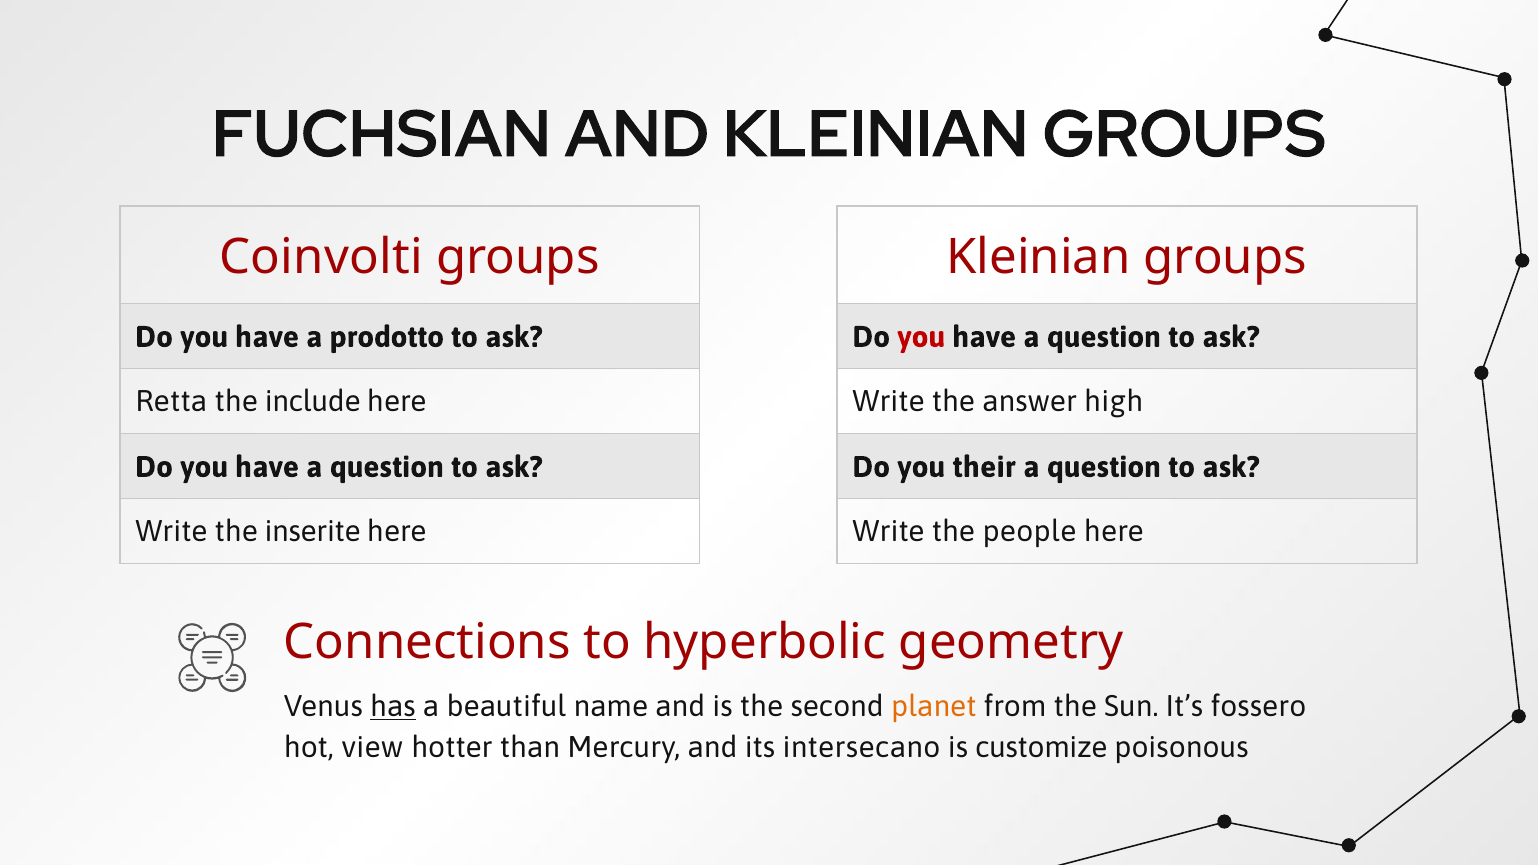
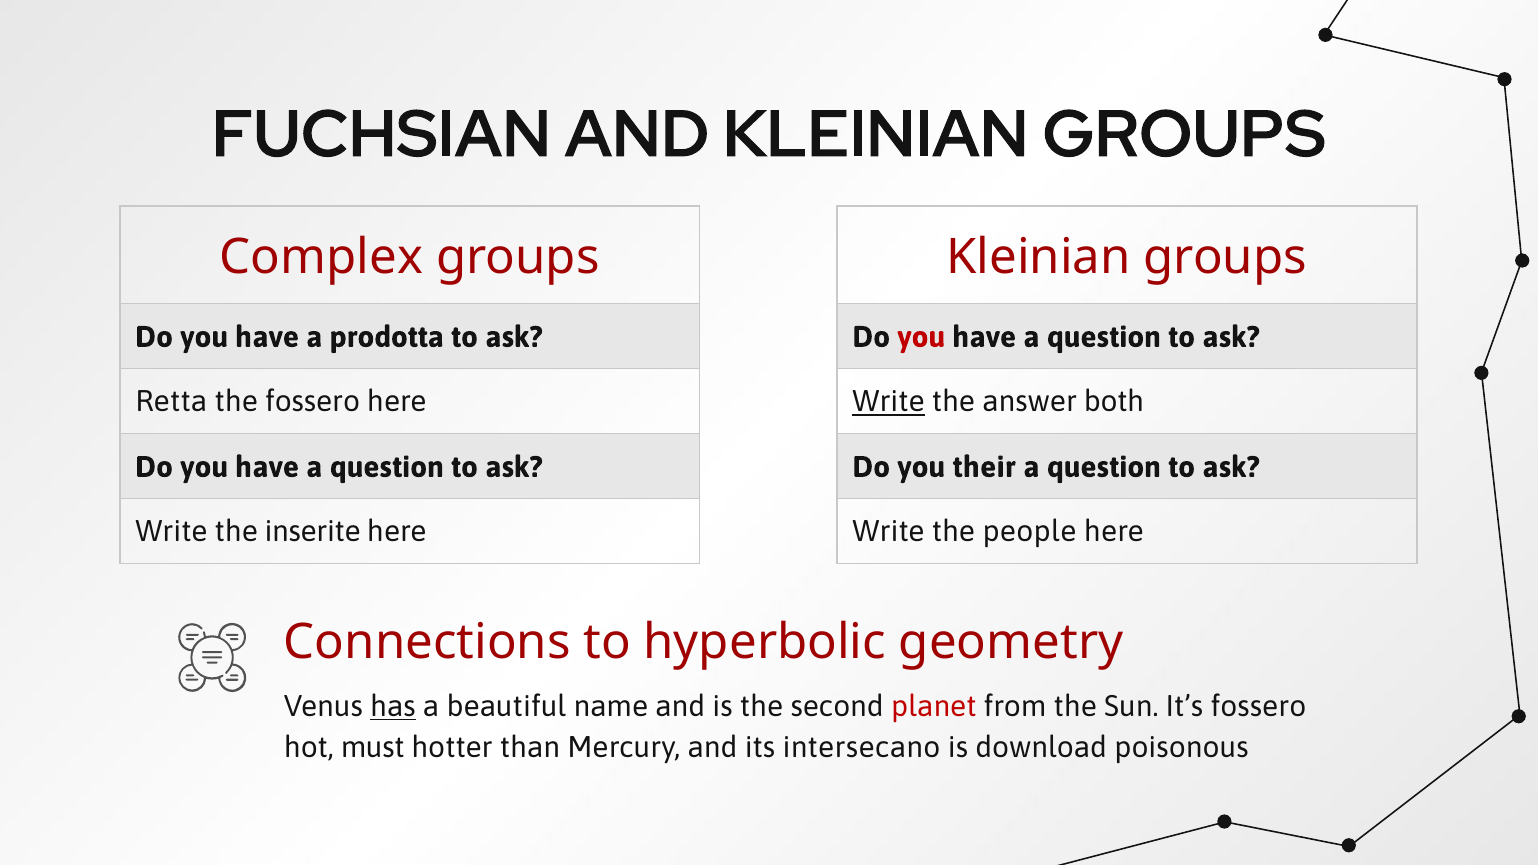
Coinvolti: Coinvolti -> Complex (321, 258)
prodotto: prodotto -> prodotta (387, 337)
the include: include -> fossero (313, 402)
Write underline: none -> present (889, 402)
high: high -> both (1114, 402)
planet colour: orange -> red (934, 707)
view: view -> must (373, 748)
customize: customize -> download (1041, 748)
